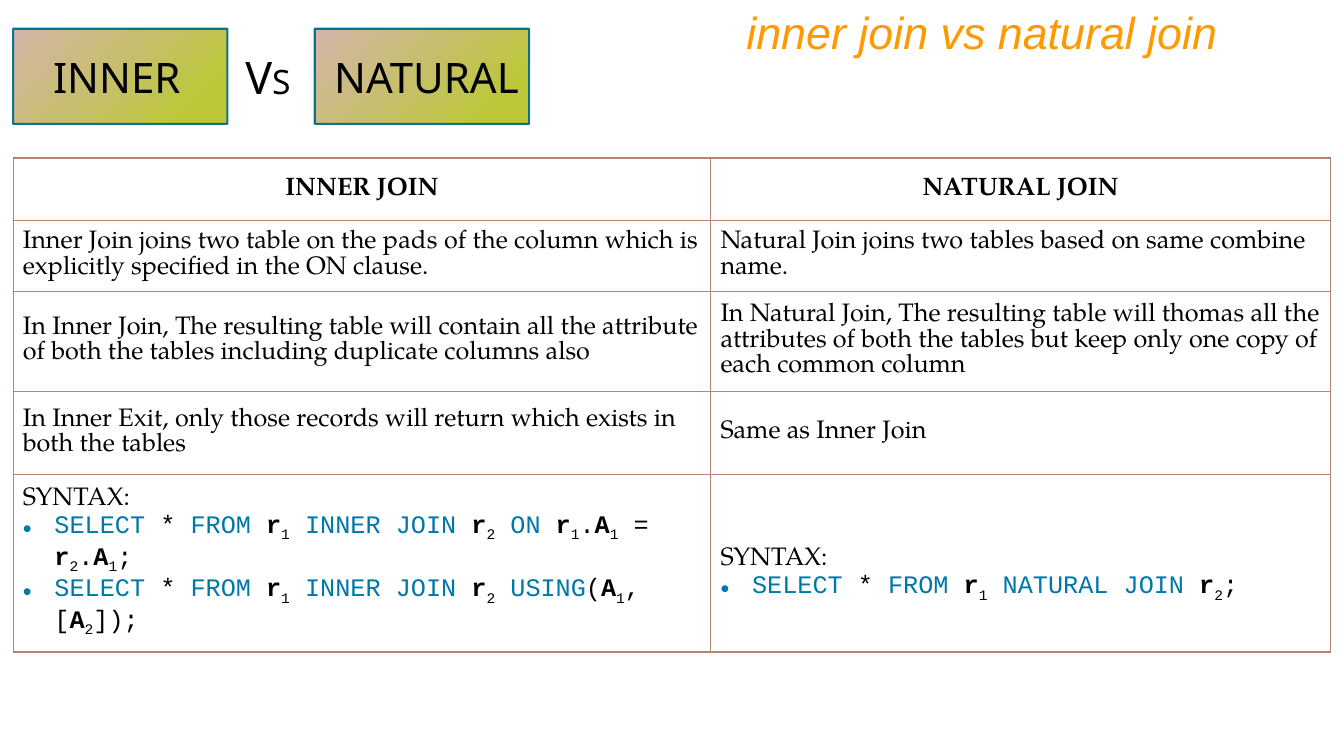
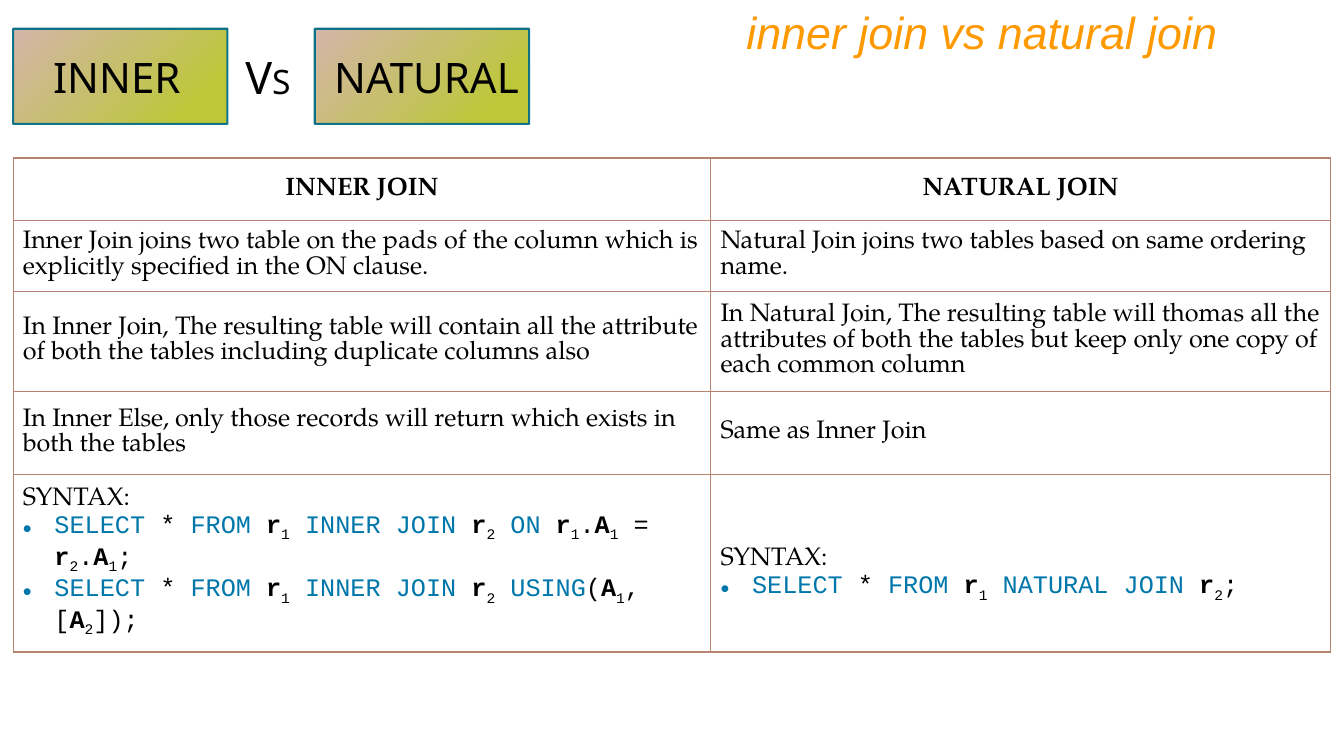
combine: combine -> ordering (1258, 241)
Exit: Exit -> Else (144, 418)
